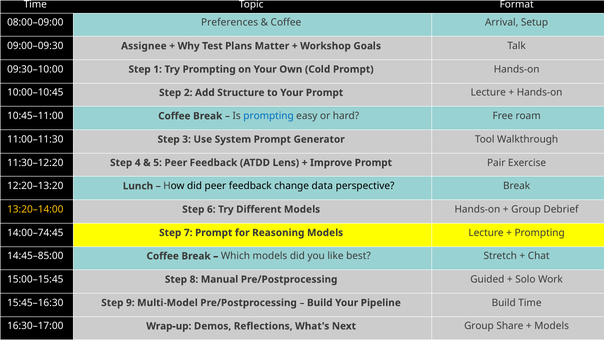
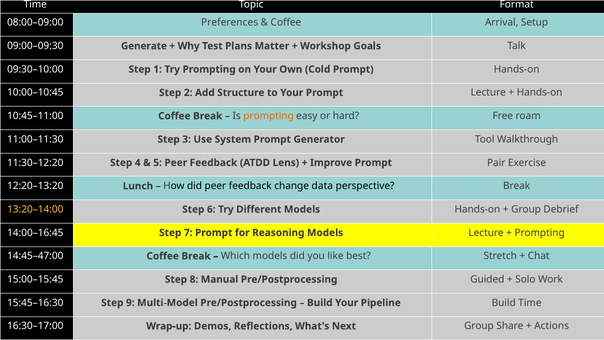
Assignee: Assignee -> Generate (144, 46)
prompting colour: blue -> orange (269, 116)
14:00–74:45: 14:00–74:45 -> 14:00–16:45 (35, 233)
14:45–85:00: 14:45–85:00 -> 14:45–47:00 (35, 256)
Models: Models -> Actions (552, 326)
